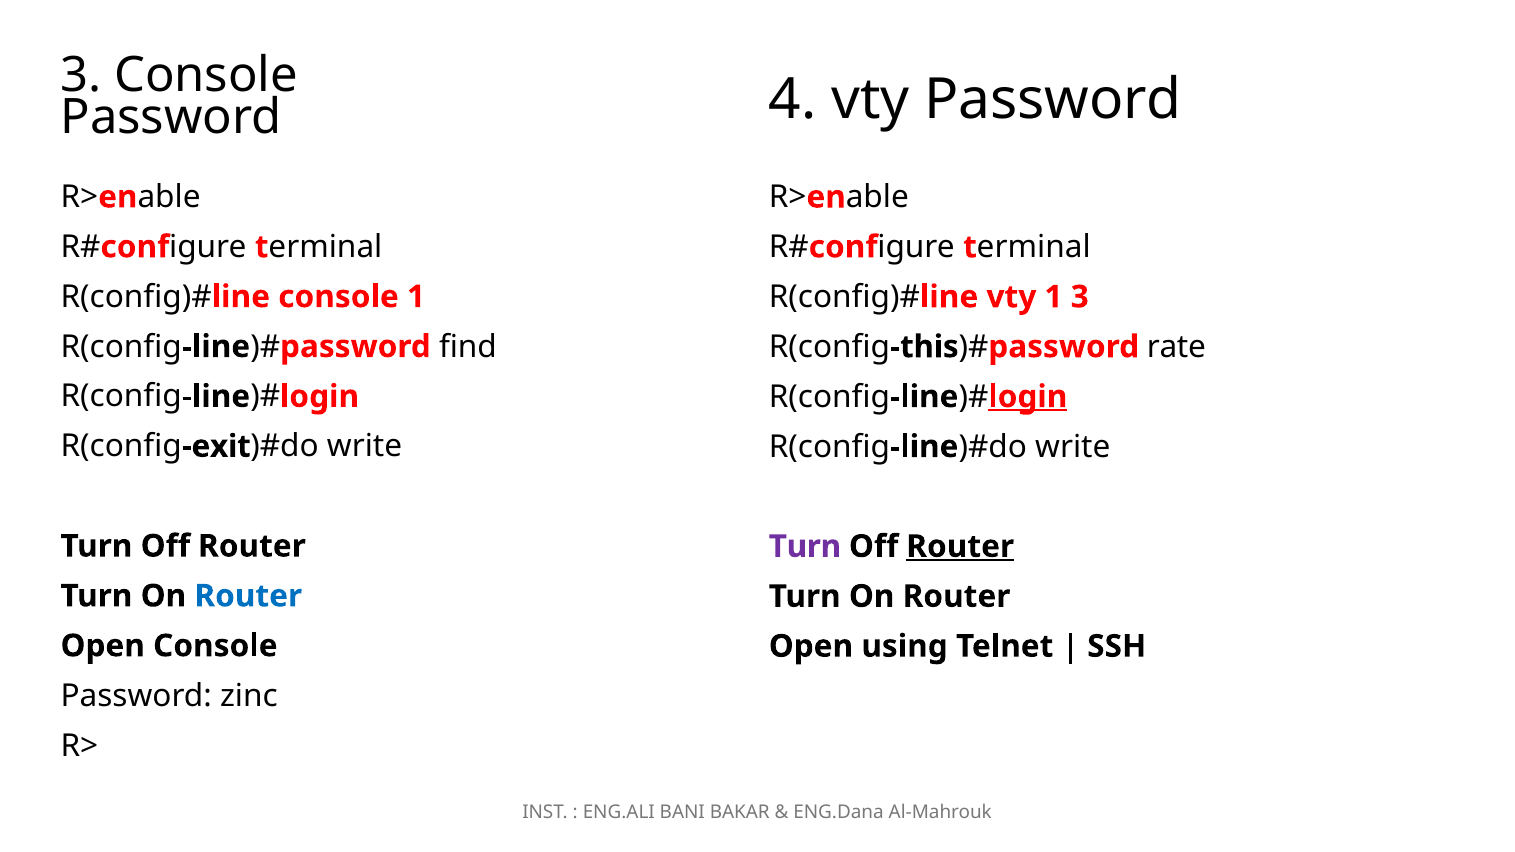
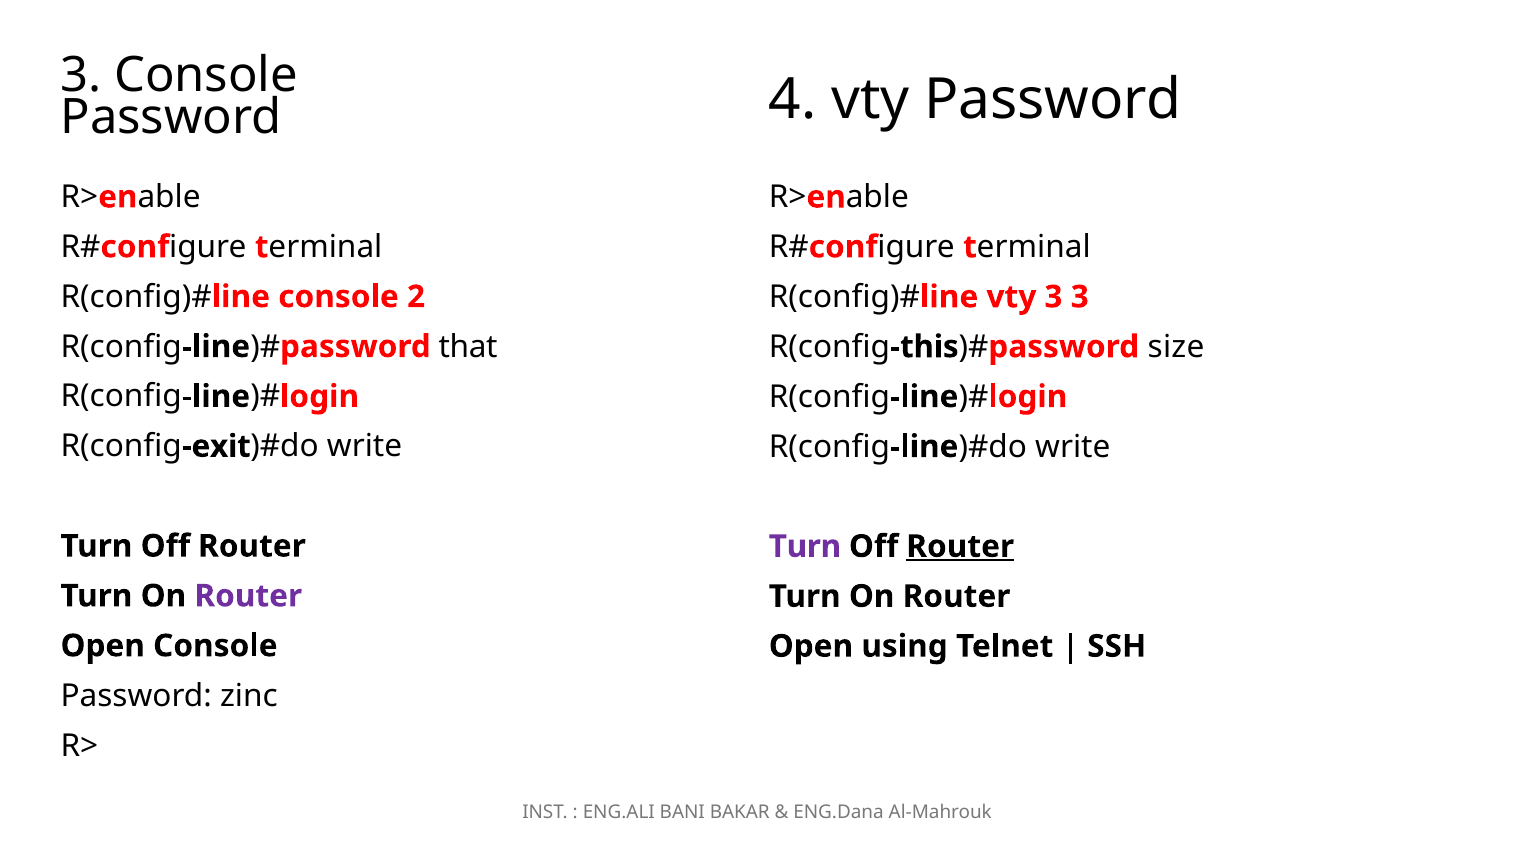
console 1: 1 -> 2 (416, 297)
vty 1: 1 -> 3 (1053, 297)
find: find -> that (468, 347)
rate: rate -> size (1176, 347)
login underline: present -> none (1028, 397)
Router colour: blue -> purple (248, 596)
